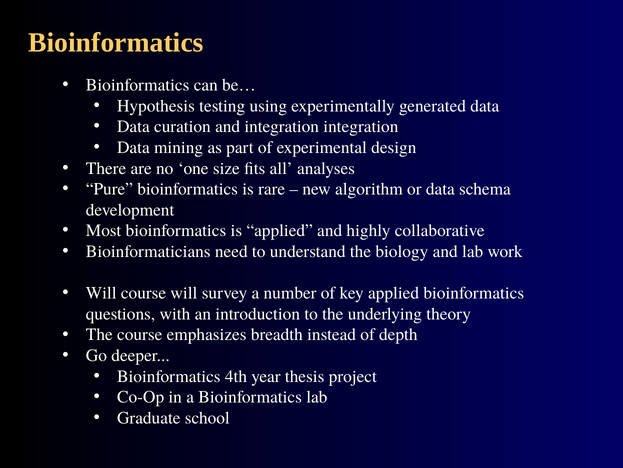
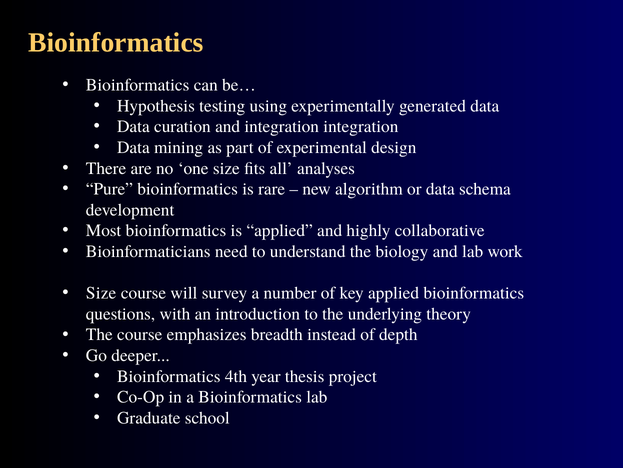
Will: Will -> Size (101, 293)
